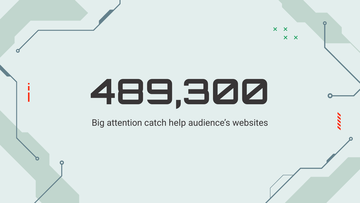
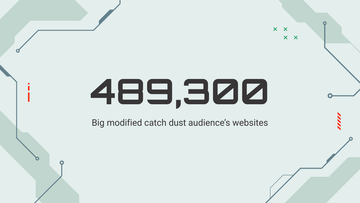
attention: attention -> modified (124, 123)
help: help -> dust (177, 123)
